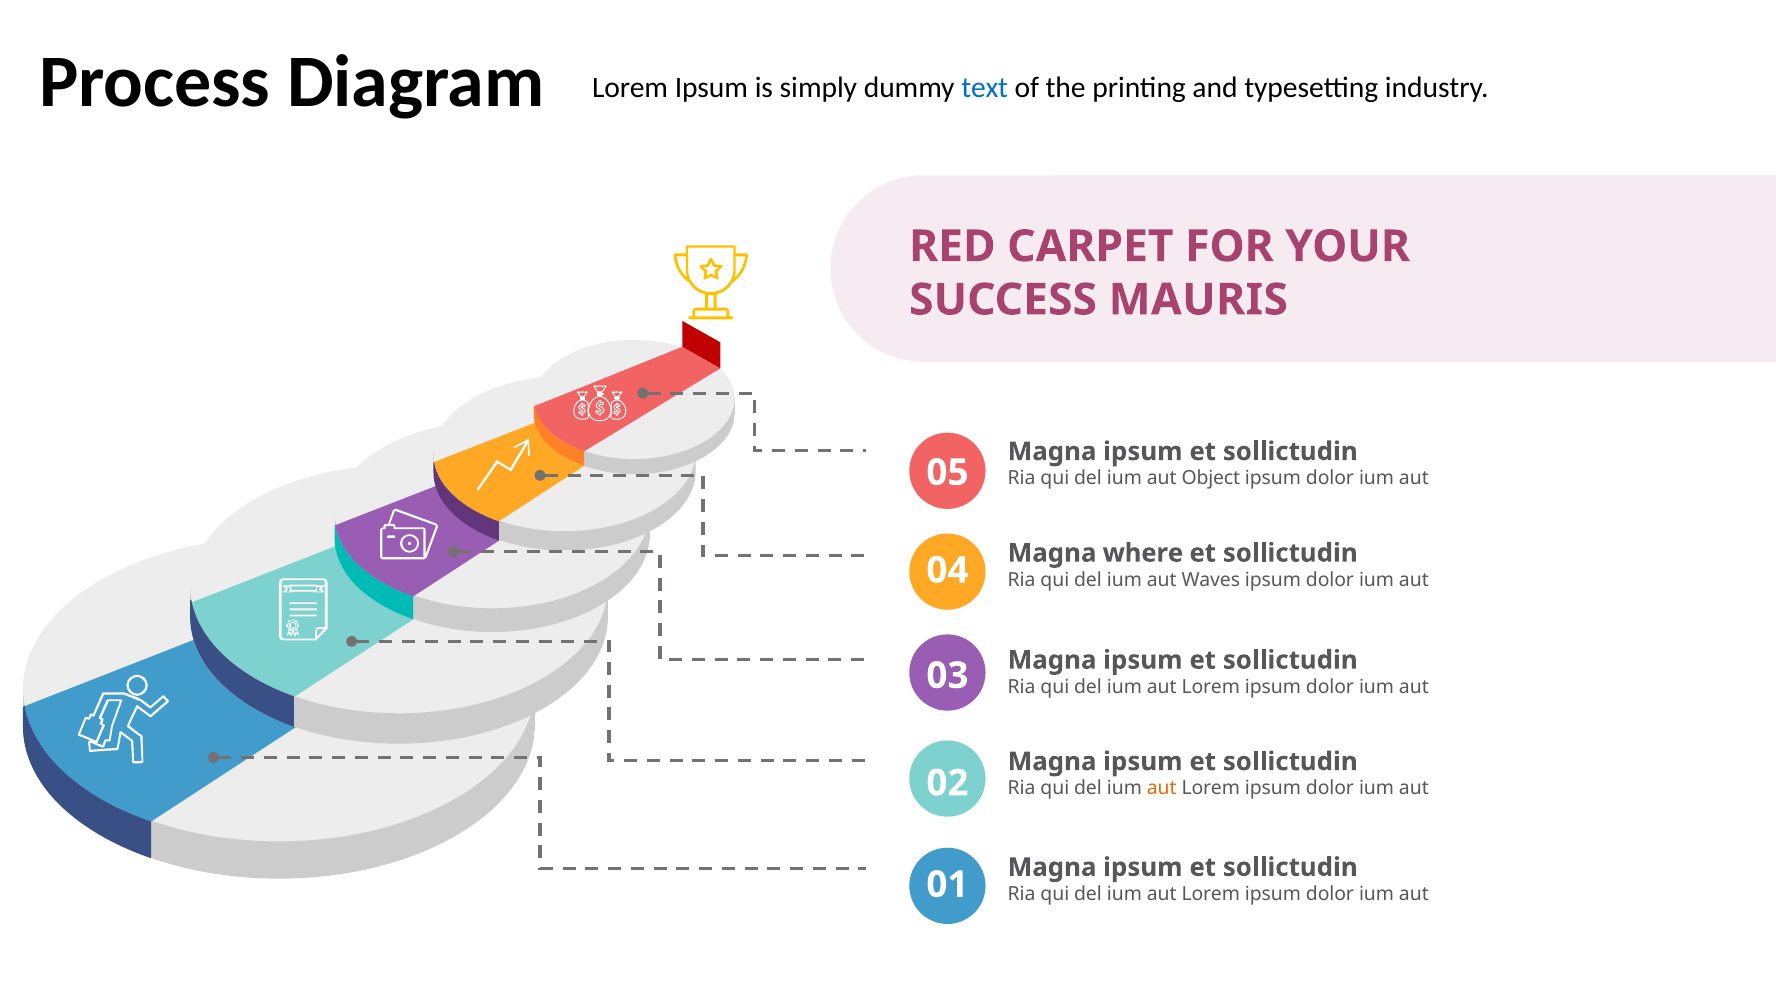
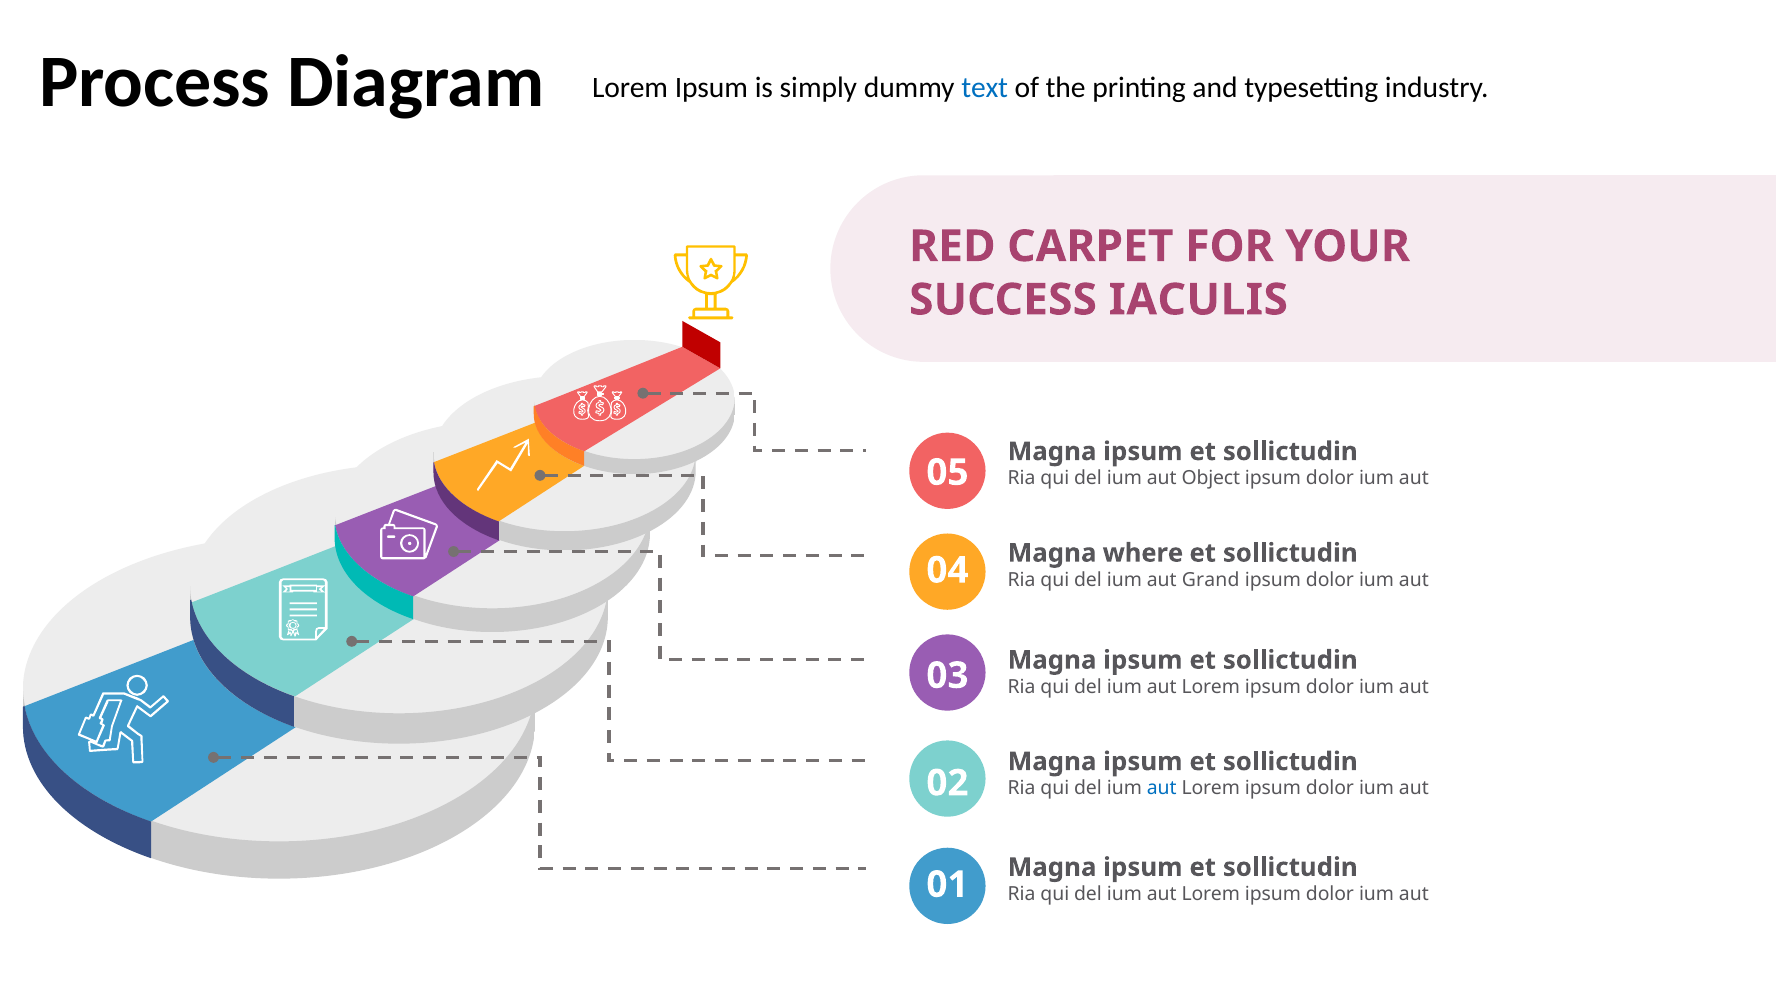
MAURIS: MAURIS -> IACULIS (1198, 300)
Waves: Waves -> Grand (1211, 580)
aut colour: orange -> blue (1162, 788)
